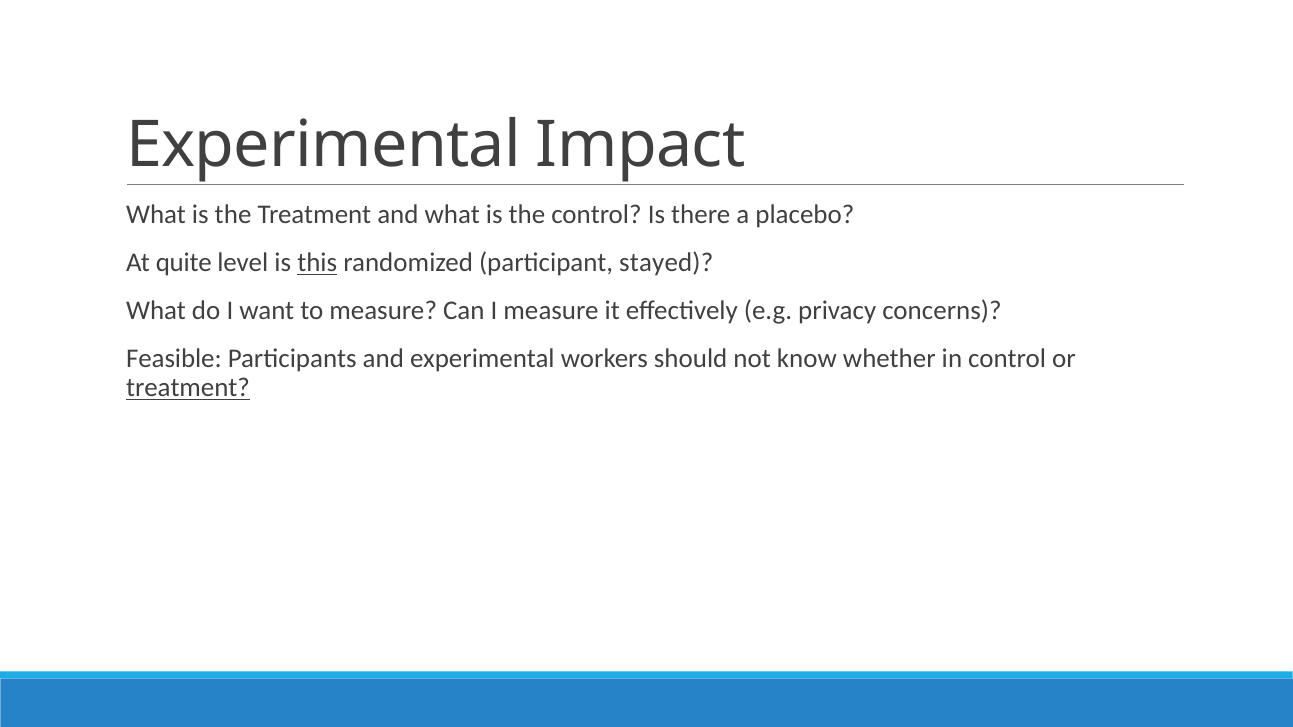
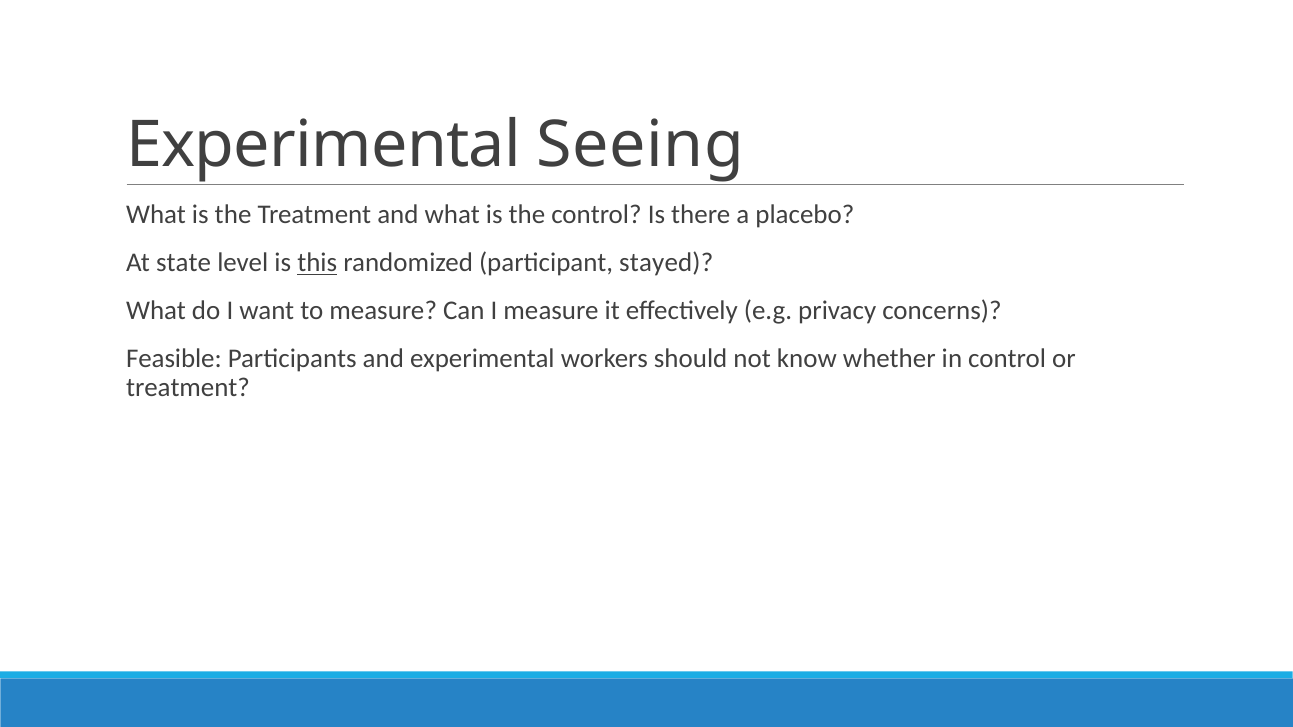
Impact: Impact -> Seeing (640, 145)
quite: quite -> state (184, 263)
treatment underline: present -> none (188, 388)
